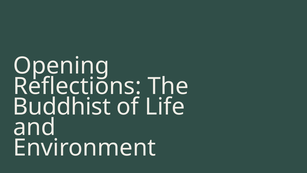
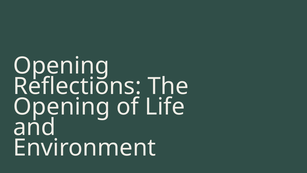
Buddhist: Buddhist -> Opening (62, 107)
